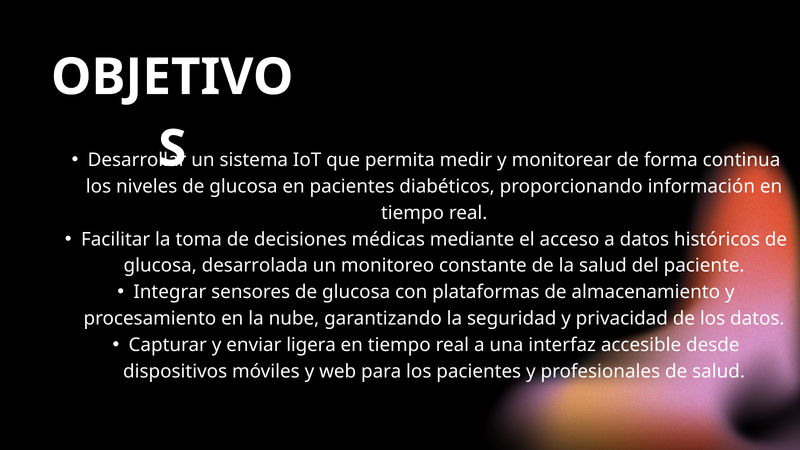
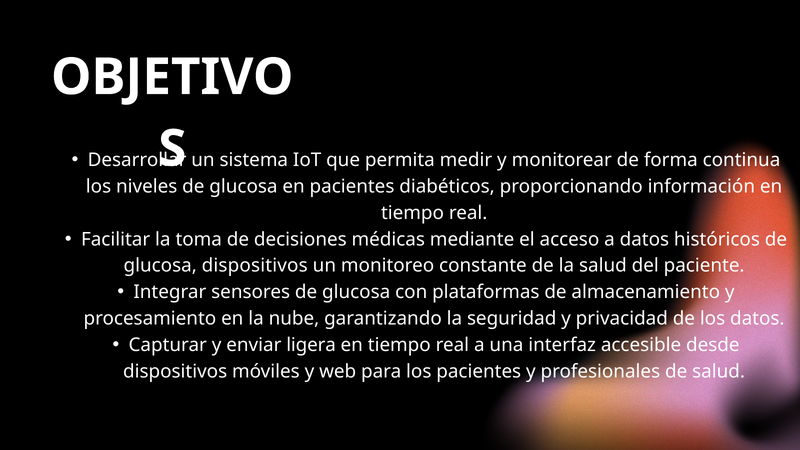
glucosa desarrolada: desarrolada -> dispositivos (255, 266)
